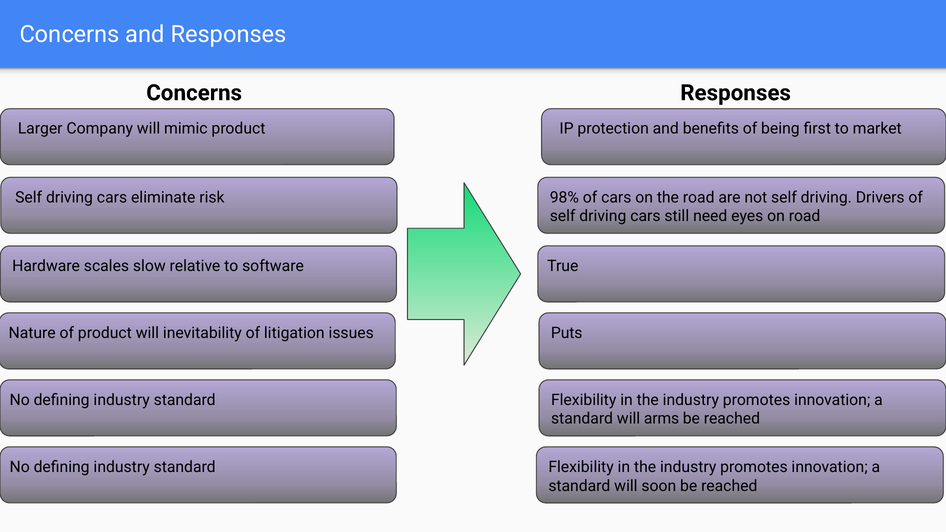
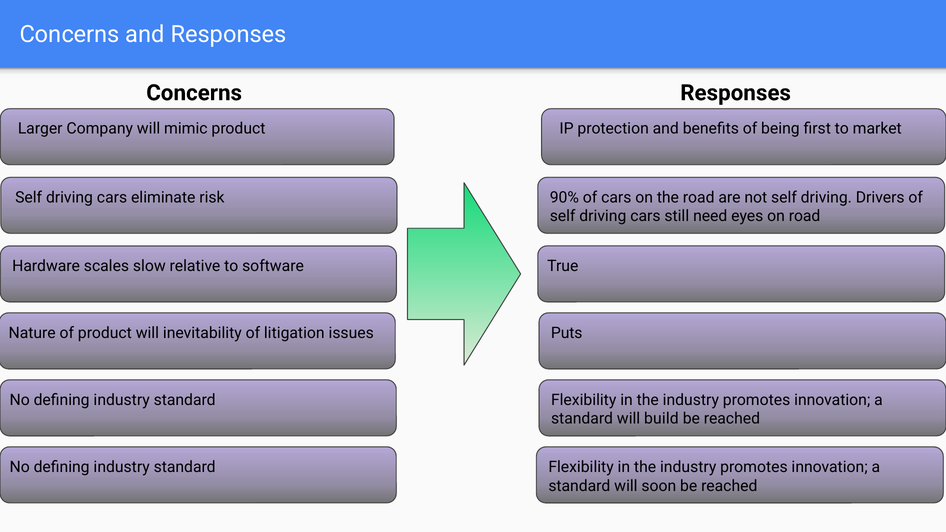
98%: 98% -> 90% (564, 197)
arms: arms -> build (661, 419)
